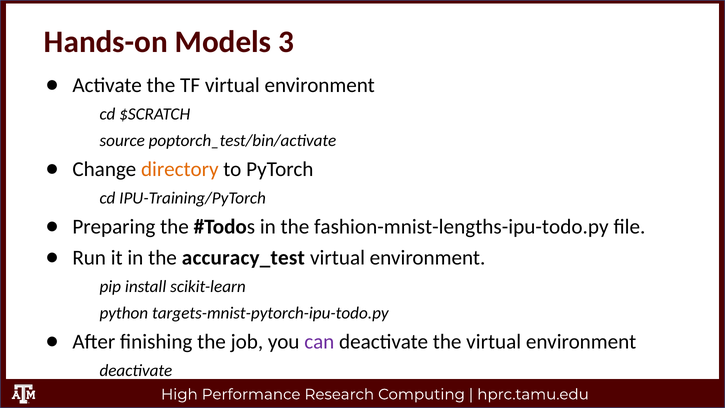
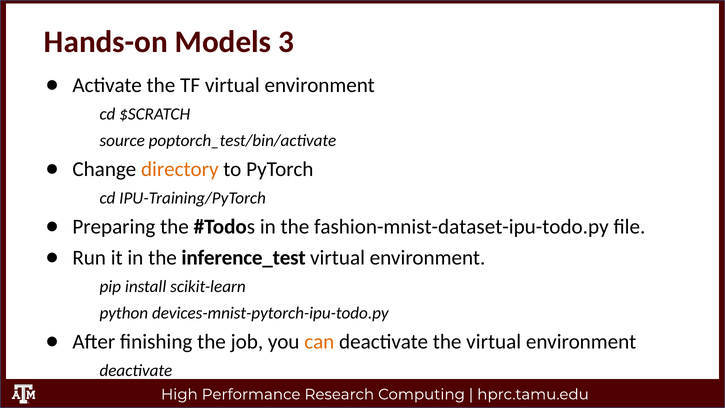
fashion-mnist-lengths-ipu-todo.py: fashion-mnist-lengths-ipu-todo.py -> fashion-mnist-dataset-ipu-todo.py (461, 227)
accuracy_test: accuracy_test -> inference_test (244, 258)
targets-mnist-pytorch-ipu-todo.py: targets-mnist-pytorch-ipu-todo.py -> devices-mnist-pytorch-ipu-todo.py (270, 313)
can colour: purple -> orange (319, 342)
